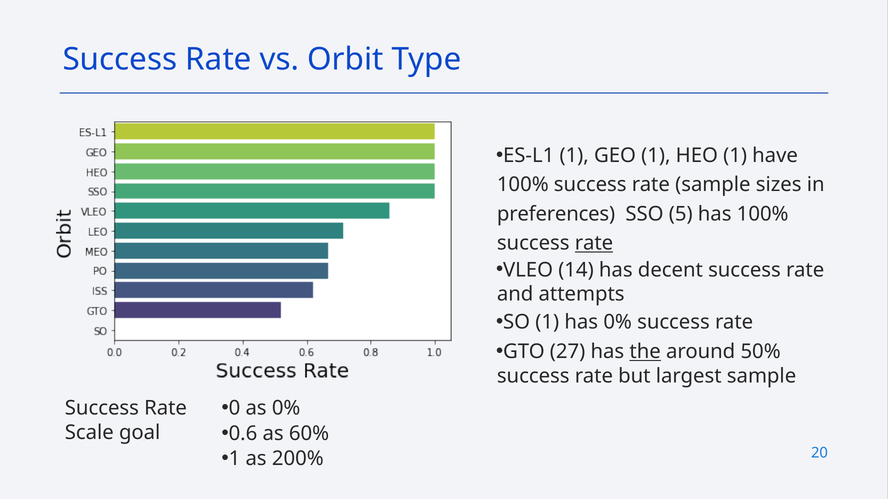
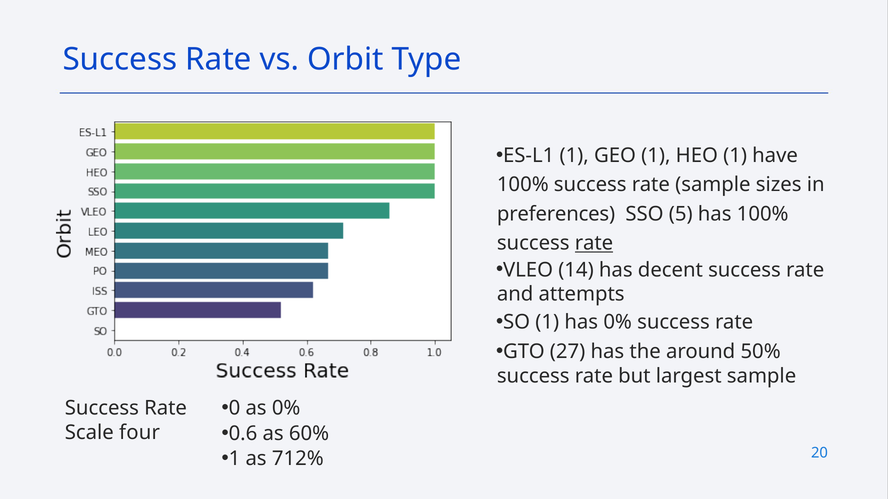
the underline: present -> none (645, 352)
goal: goal -> four (140, 433)
200%: 200% -> 712% (298, 459)
